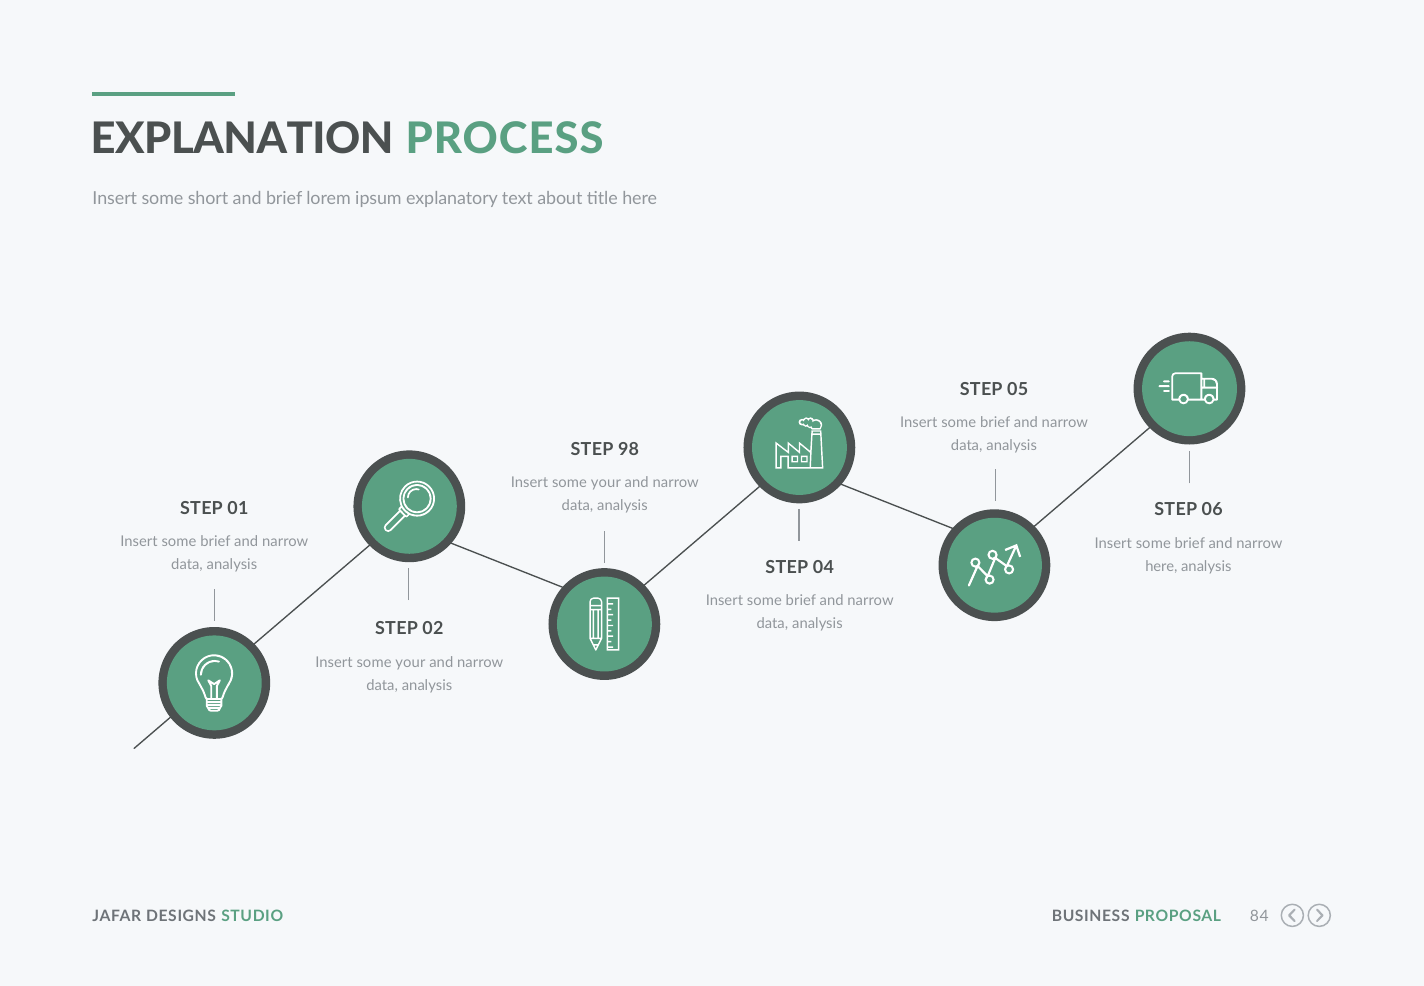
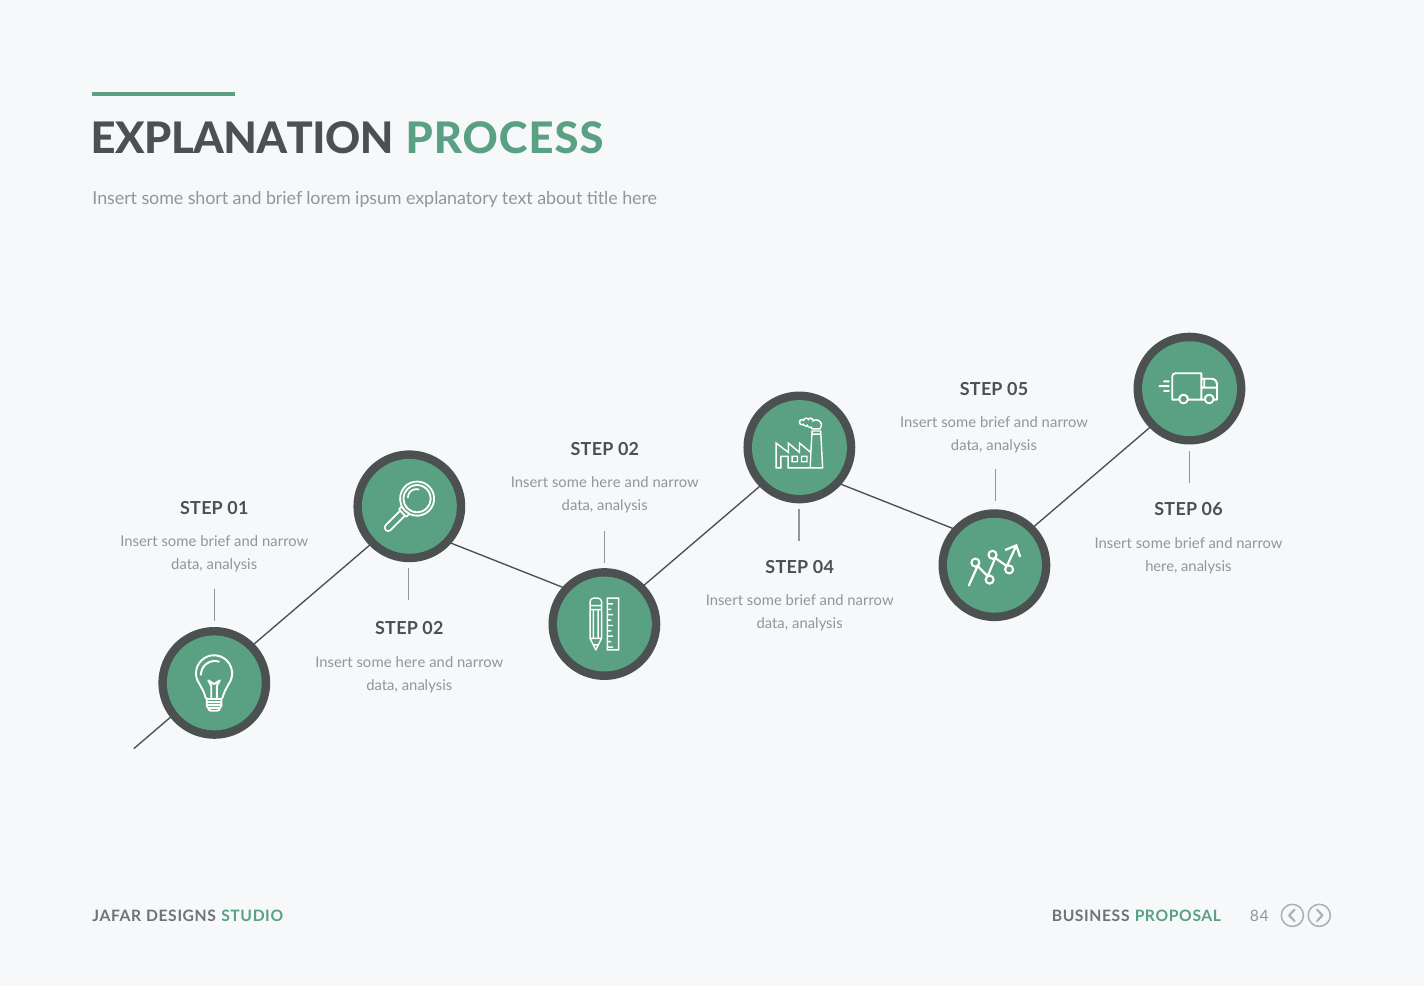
98: 98 -> 02 (628, 449)
your: your -> here (606, 483)
your: your -> here (410, 662)
